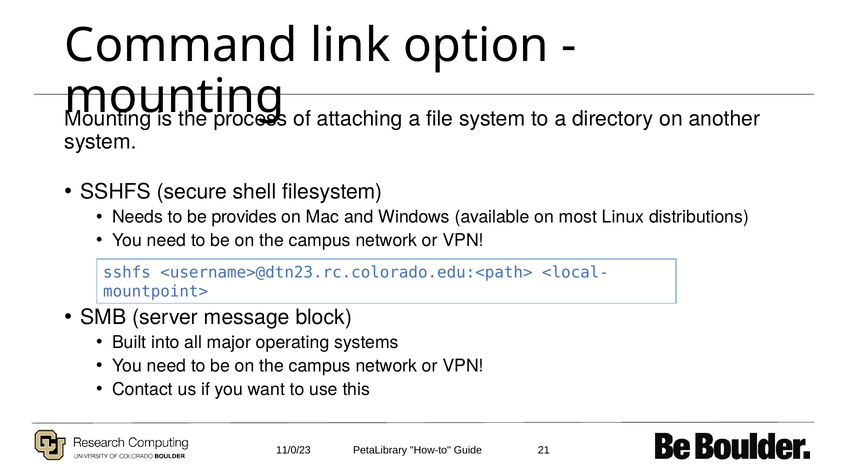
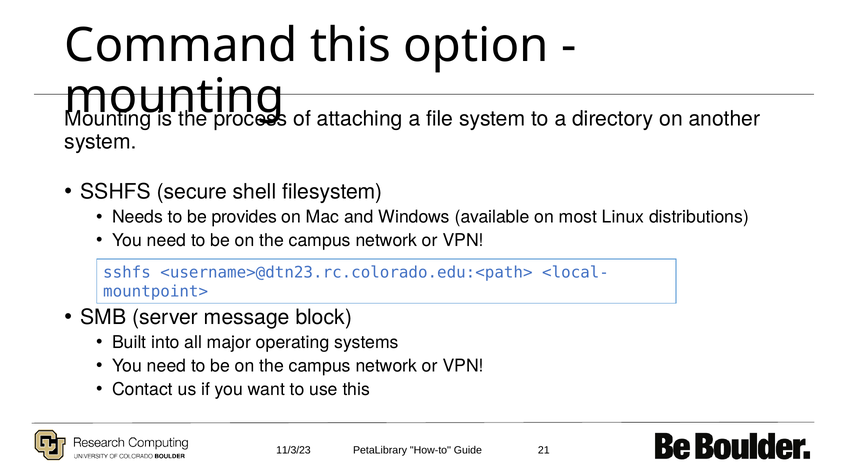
Command link: link -> this (351, 45)
11/0/23: 11/0/23 -> 11/3/23 (293, 450)
